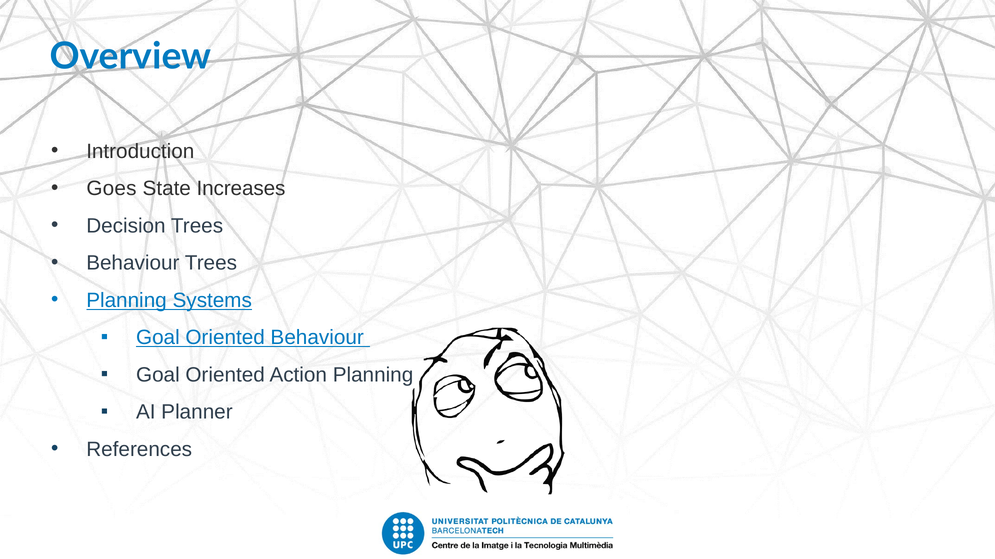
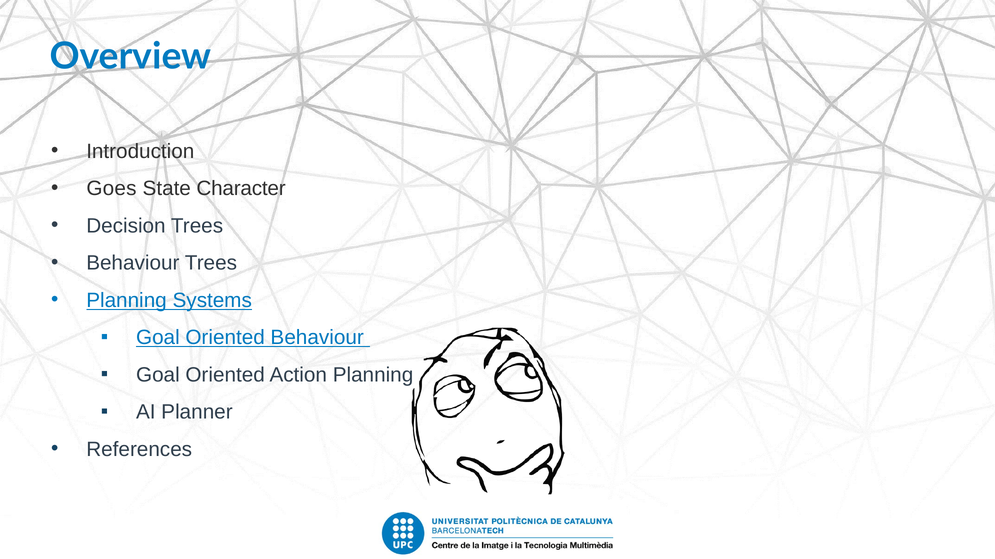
Increases: Increases -> Character (241, 189)
